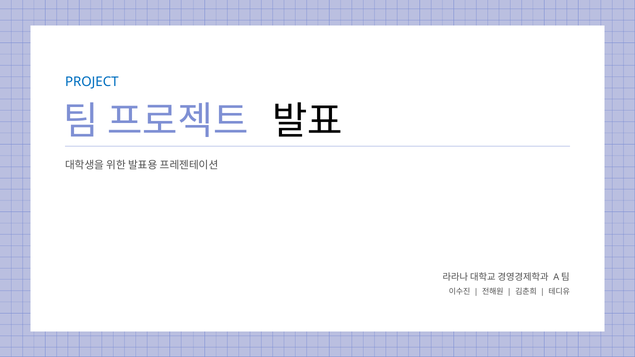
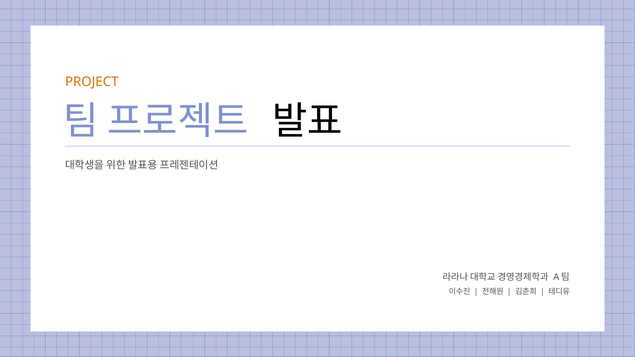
PROJECT colour: blue -> orange (92, 82)
